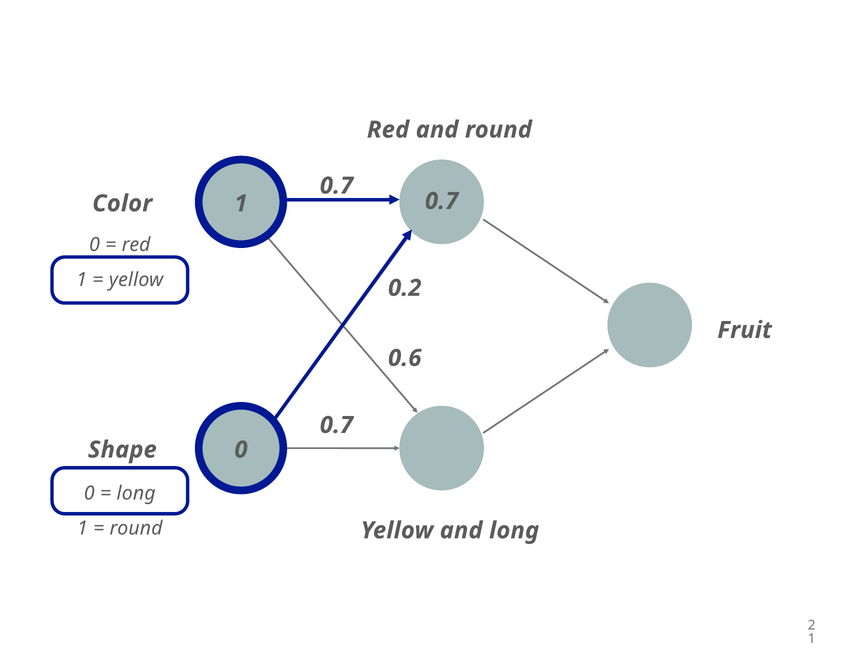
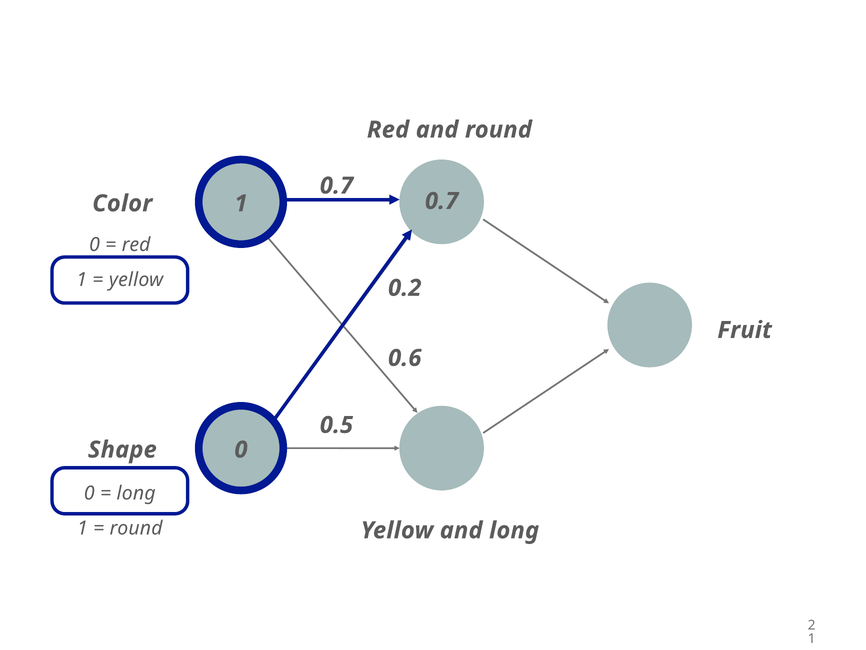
0.7: 0.7 -> 0.5 (336, 425)
